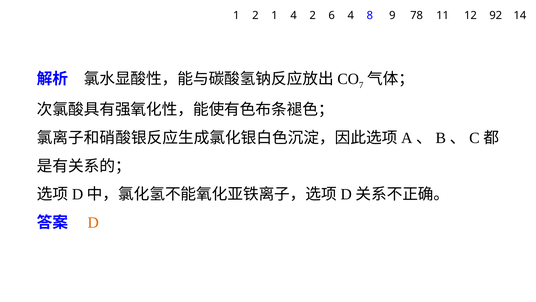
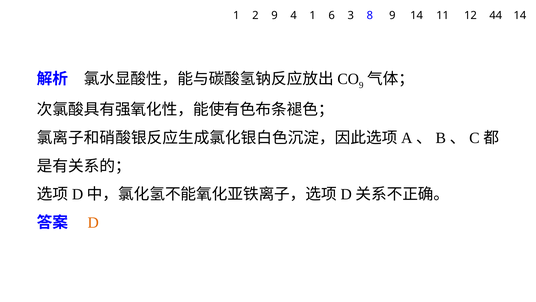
2 1: 1 -> 9 (274, 15)
4 2: 2 -> 1 (313, 15)
6 4: 4 -> 3 (351, 15)
9 78: 78 -> 14 (417, 15)
92: 92 -> 44 (496, 15)
7: 7 -> 9 (361, 85)
